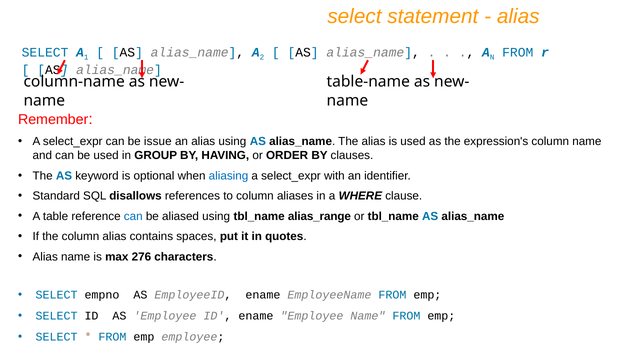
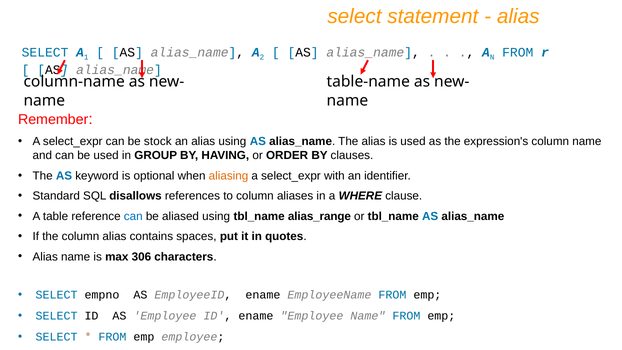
issue: issue -> stock (158, 142)
aliasing colour: blue -> orange (228, 176)
276: 276 -> 306 (141, 257)
